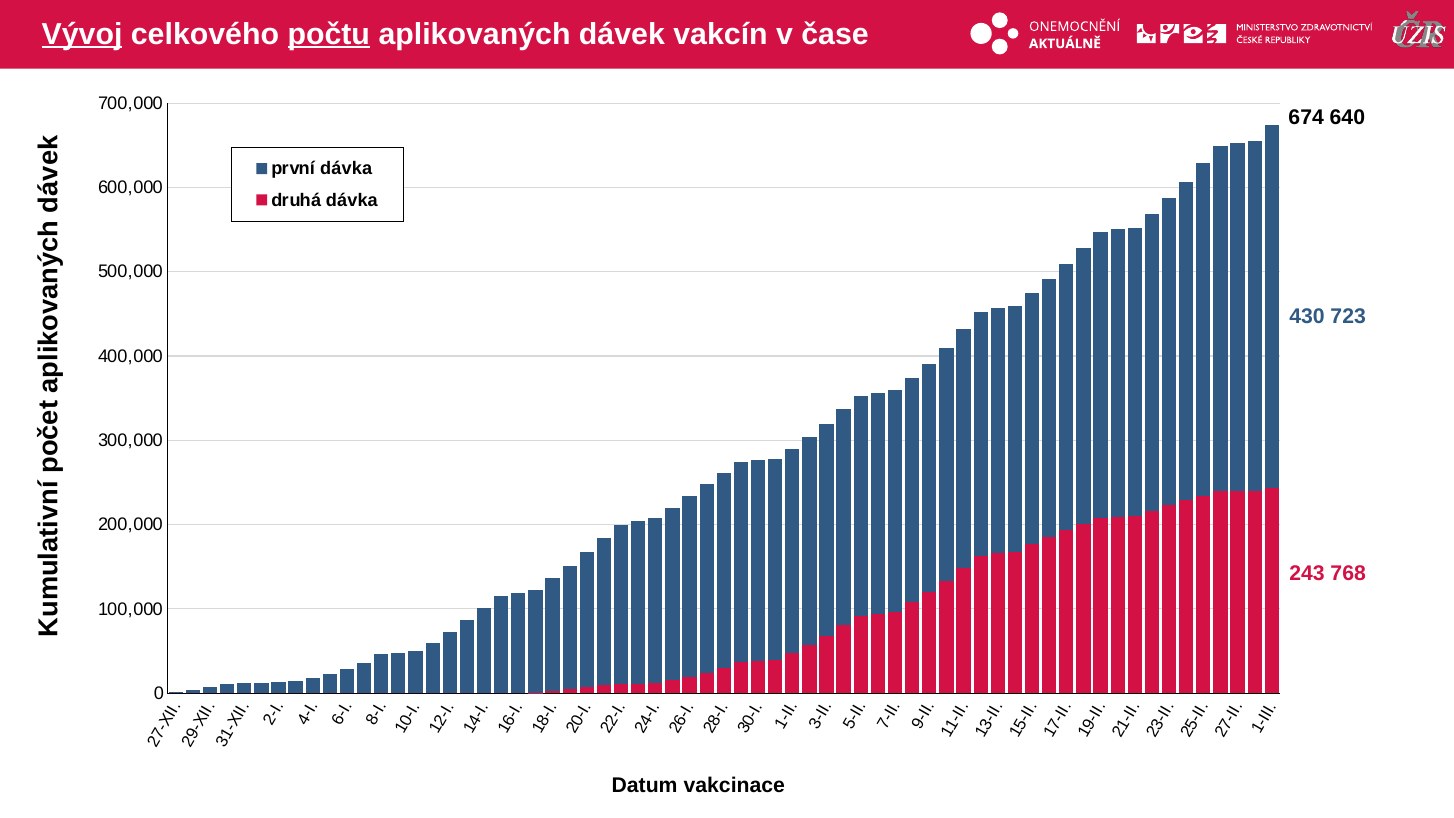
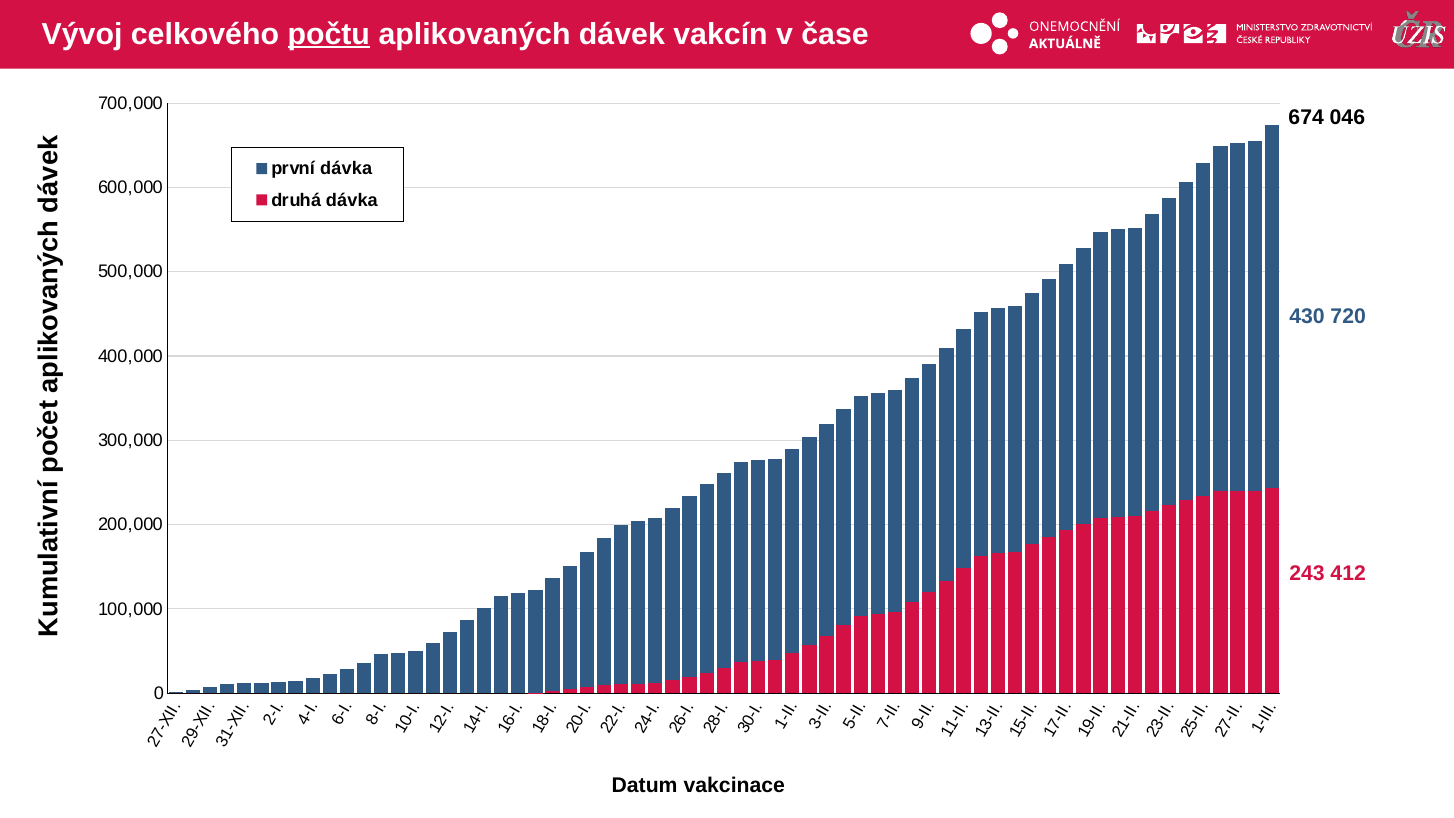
Vývoj underline: present -> none (82, 34)
640: 640 -> 046 (1347, 118)
723: 723 -> 720 (1348, 316)
768: 768 -> 412 (1348, 574)
